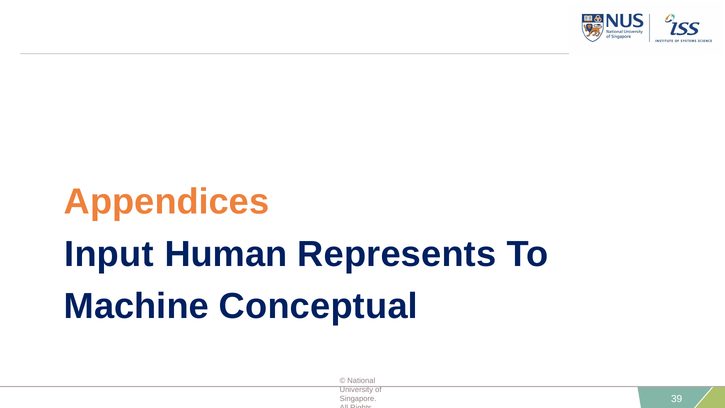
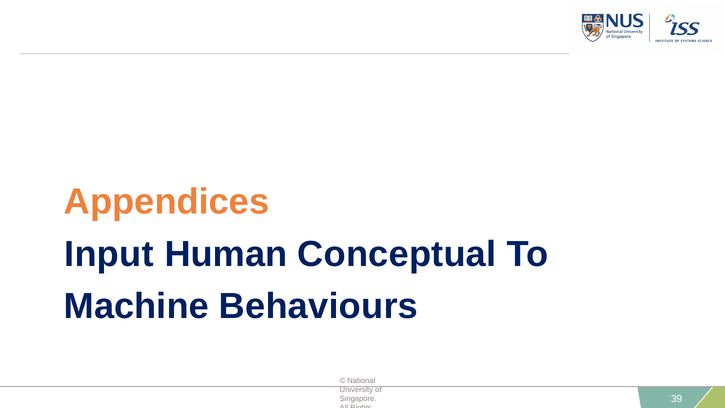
Represents: Represents -> Conceptual (397, 254)
Conceptual: Conceptual -> Behaviours (318, 306)
